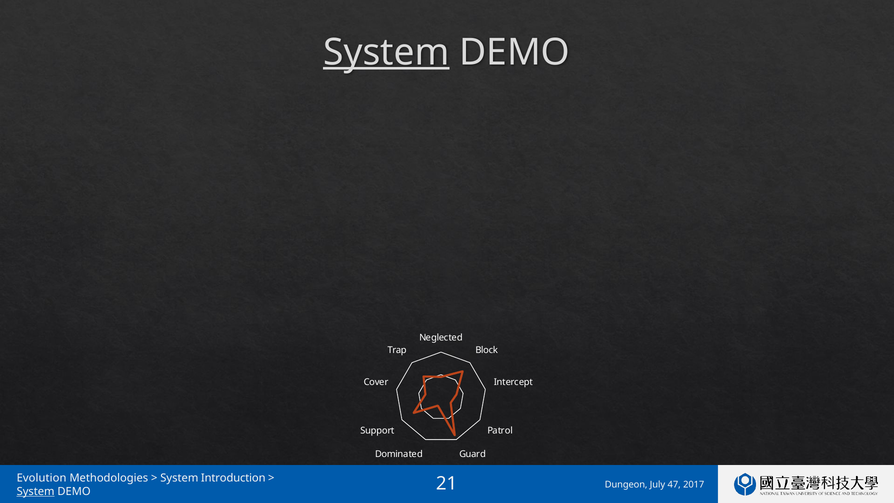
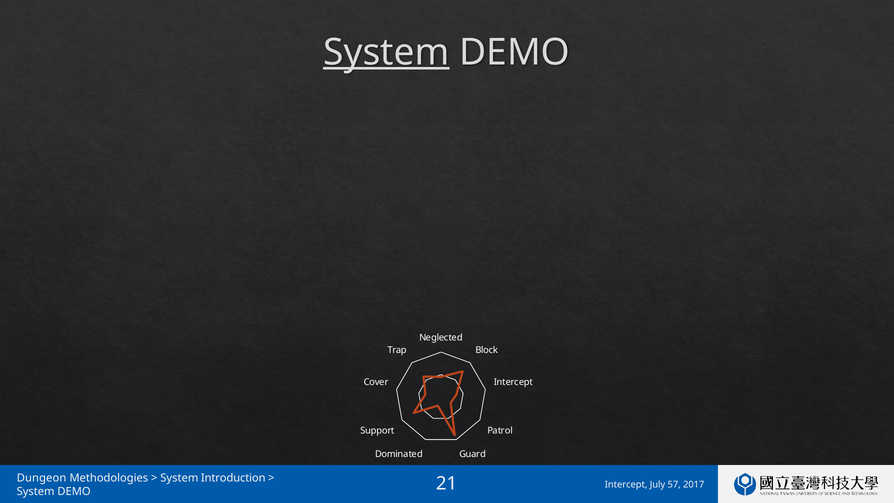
Evolution: Evolution -> Dungeon (42, 478)
Dungeon: Dungeon -> Intercept (626, 485)
47: 47 -> 57 (674, 485)
System underline: present -> none (36, 491)
